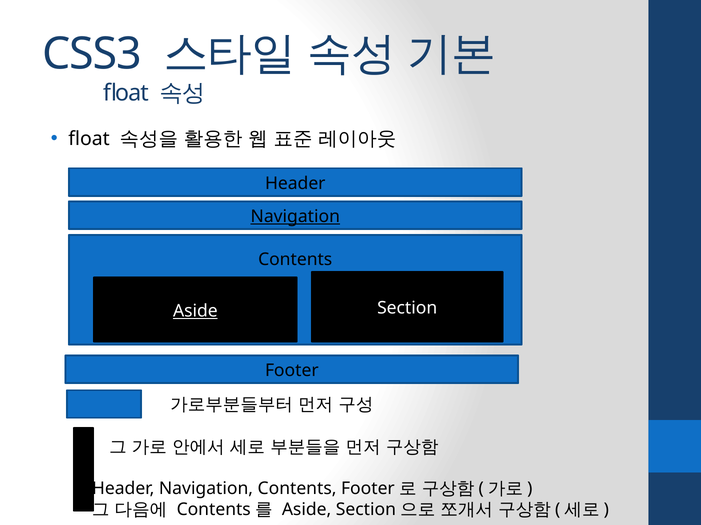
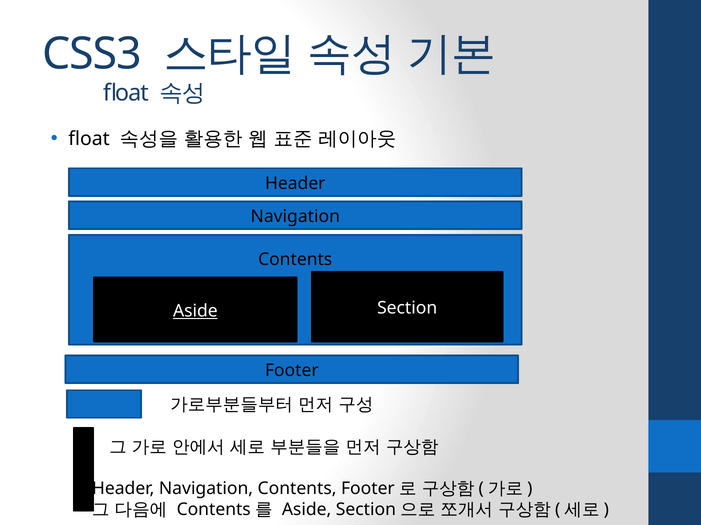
Navigation underline: present -> none (295, 217)
